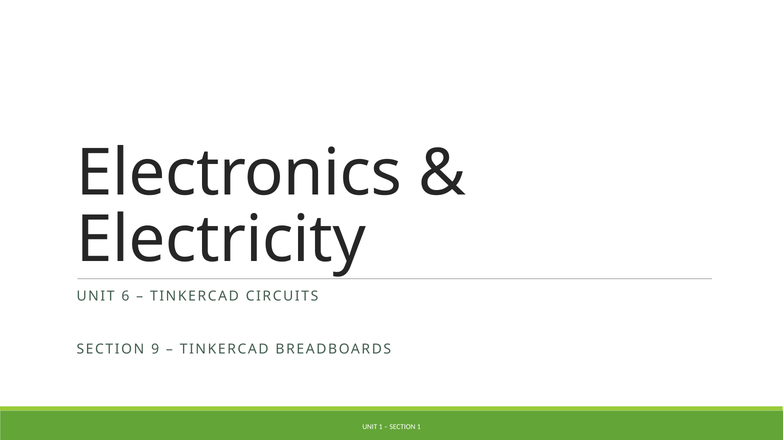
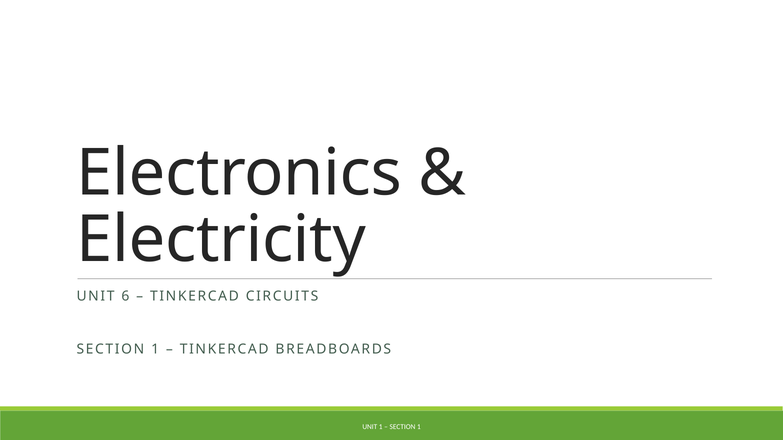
9: 9 -> 1 (155, 349)
